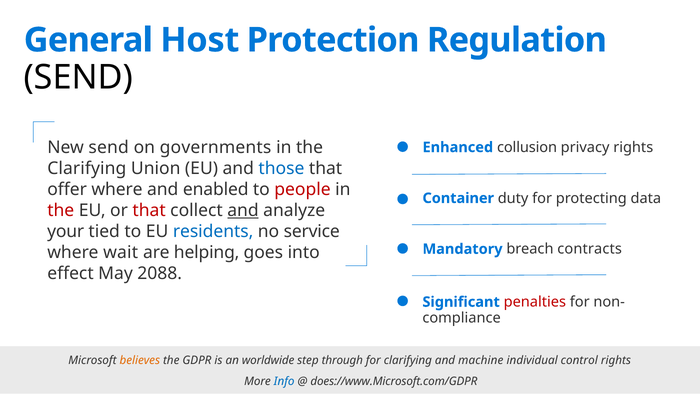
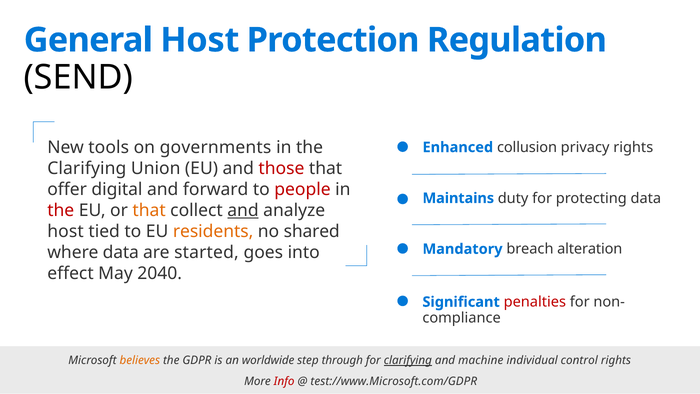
New send: send -> tools (109, 147)
those colour: blue -> red (281, 168)
offer where: where -> digital (117, 189)
enabled: enabled -> forward (216, 189)
Container: Container -> Maintains (458, 198)
that colour: red -> orange (149, 210)
your: your -> host (66, 231)
residents colour: blue -> orange (213, 231)
service: service -> shared (312, 231)
contracts: contracts -> alteration (590, 249)
where wait: wait -> data (121, 252)
helping: helping -> started (206, 252)
2088: 2088 -> 2040 (160, 273)
clarifying underline: none -> present (408, 360)
Info colour: blue -> red (284, 381)
does://www.Microsoft.com/GDPR: does://www.Microsoft.com/GDPR -> test://www.Microsoft.com/GDPR (394, 381)
